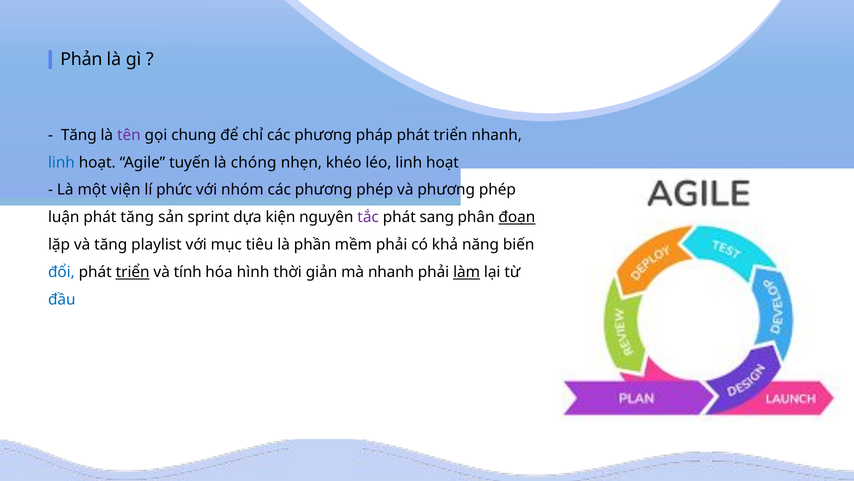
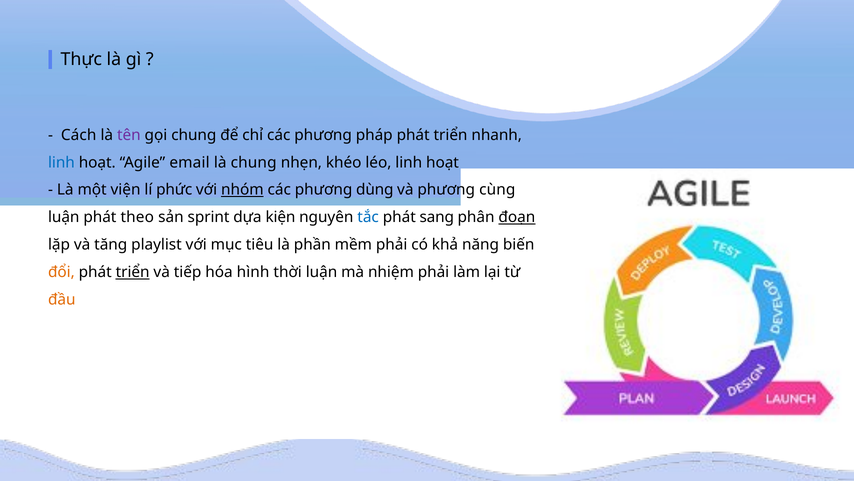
Phản: Phản -> Thực (81, 59)
Tăng: Tăng -> Cách (79, 135)
tuyến: tuyến -> email (189, 162)
là chóng: chóng -> chung (254, 162)
nhóm underline: none -> present (242, 190)
các phương phép: phép -> dùng (375, 190)
và phương phép: phép -> cùng (497, 190)
phát tăng: tăng -> theo (137, 217)
tắc colour: purple -> blue (368, 217)
đổi colour: blue -> orange (61, 272)
tính: tính -> tiếp (188, 272)
thời giản: giản -> luận (322, 272)
mà nhanh: nhanh -> nhiệm (391, 272)
làm underline: present -> none (467, 272)
đầu colour: blue -> orange (62, 299)
